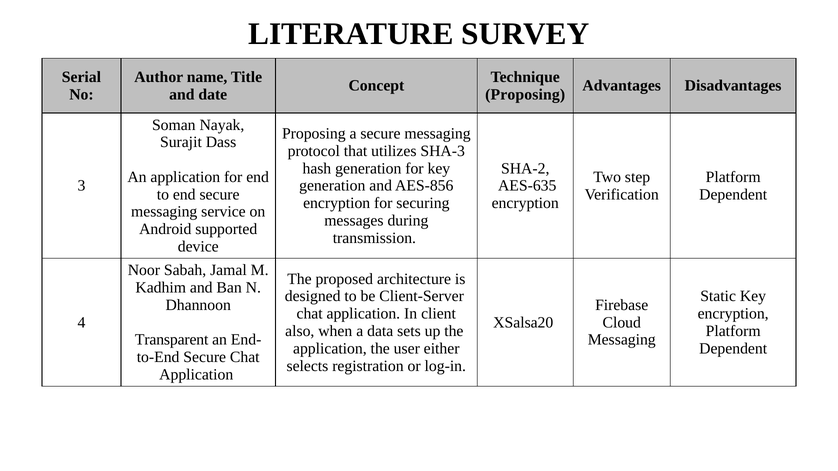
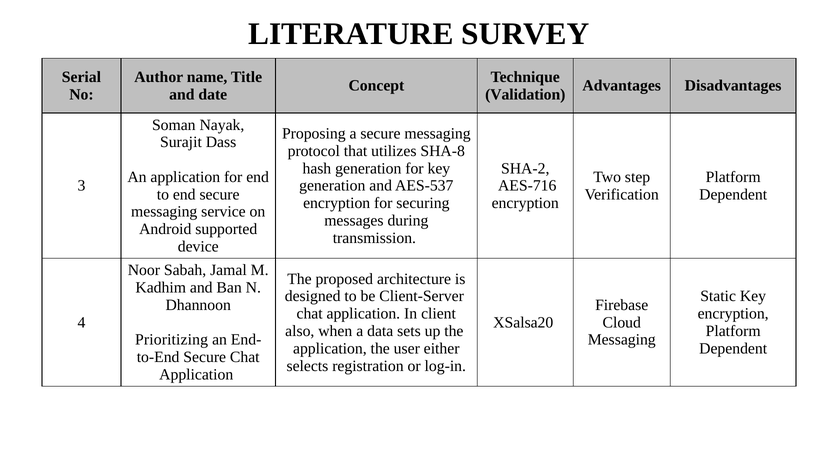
Proposing: Proposing -> Validation (525, 94)
SHA-3: SHA-3 -> SHA-8 (443, 151)
AES-856: AES-856 -> AES-537 (424, 186)
AES-635: AES-635 -> AES-716 (527, 186)
Transparent: Transparent -> Prioritizing (172, 340)
